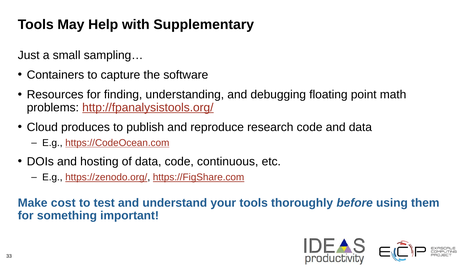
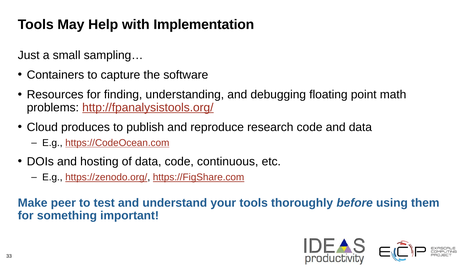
Supplementary: Supplementary -> Implementation (204, 25)
cost: cost -> peer (63, 203)
